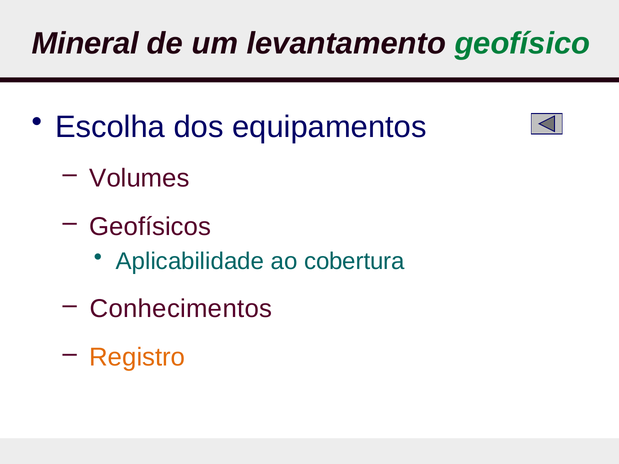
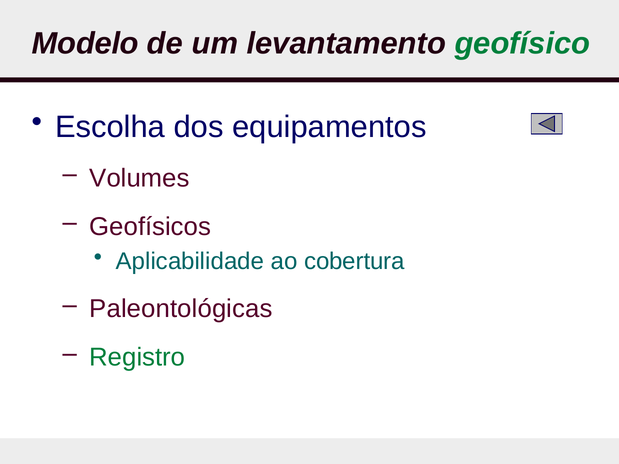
Mineral: Mineral -> Modelo (85, 43)
Conhecimentos: Conhecimentos -> Paleontológicas (181, 309)
Registro colour: orange -> green (137, 357)
